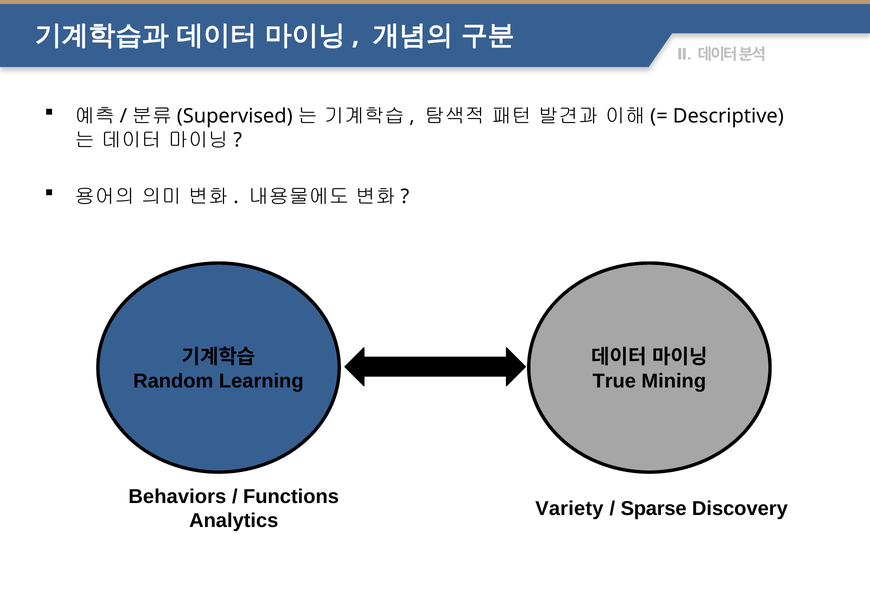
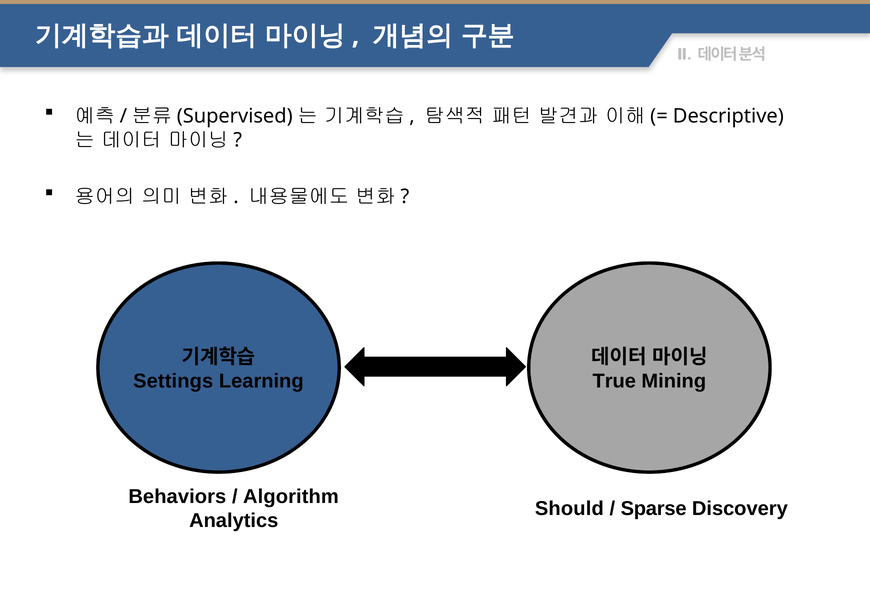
Random: Random -> Settings (173, 381)
Functions: Functions -> Algorithm (291, 497)
Variety: Variety -> Should (569, 509)
